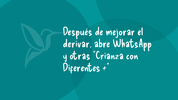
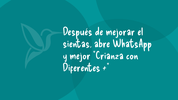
derivar: derivar -> sientas (77, 44)
otras: otras -> mejor (80, 56)
